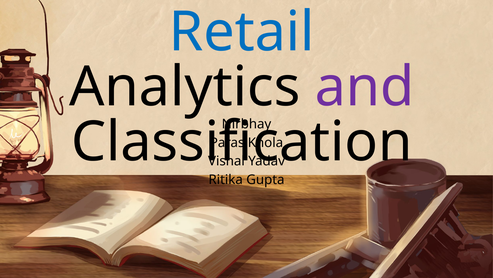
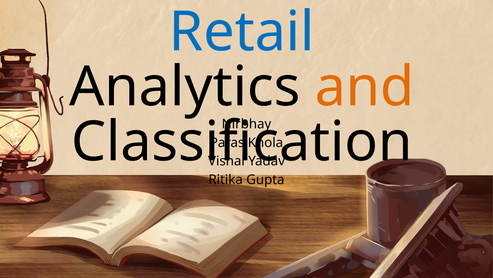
and colour: purple -> orange (365, 87)
